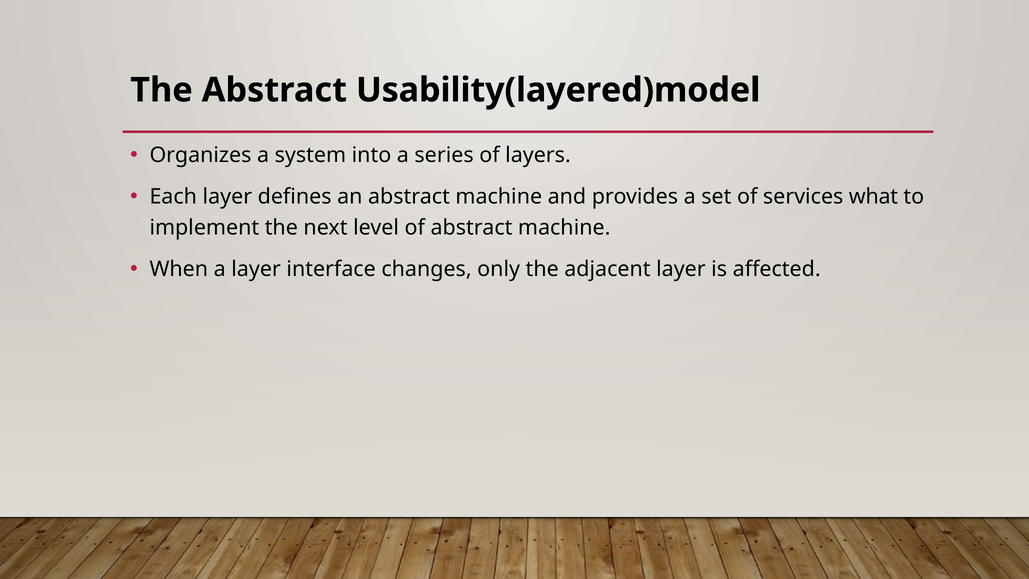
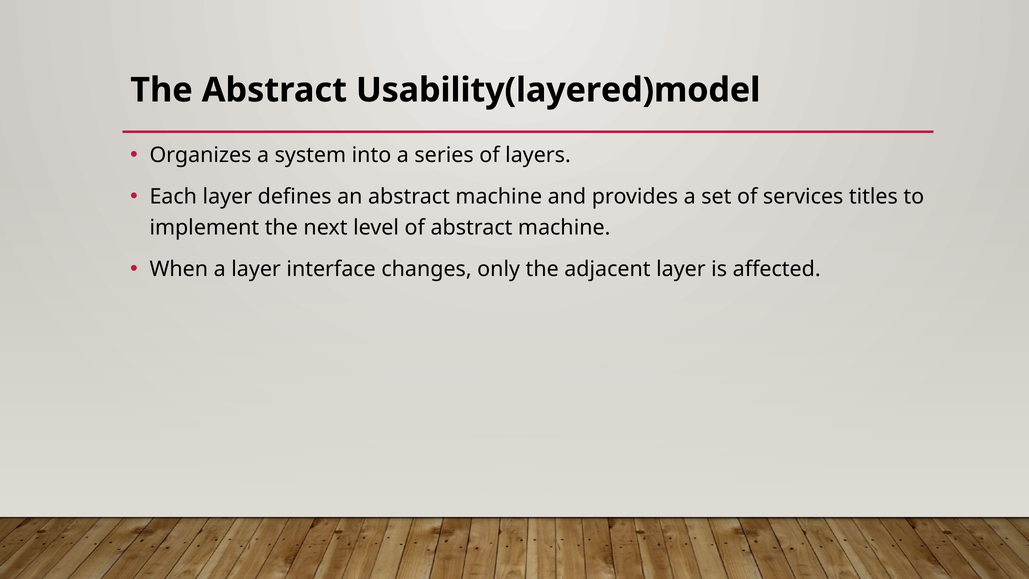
what: what -> titles (873, 197)
